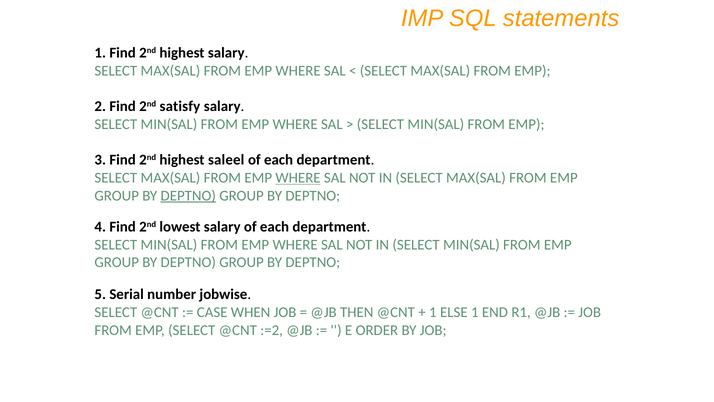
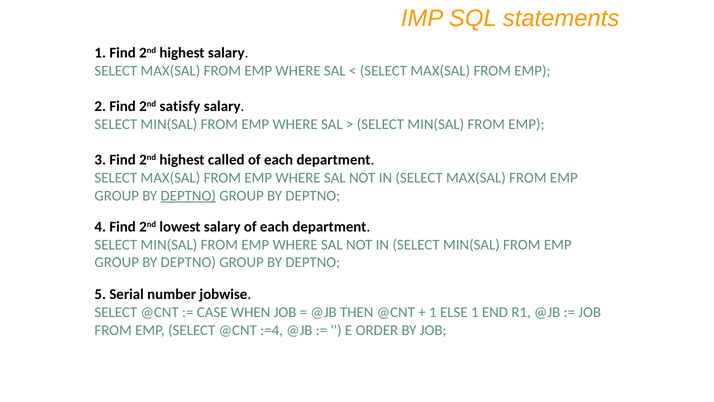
saleel: saleel -> called (226, 160)
WHERE underline: present -> none (298, 178)
:=2: :=2 -> :=4 (272, 330)
